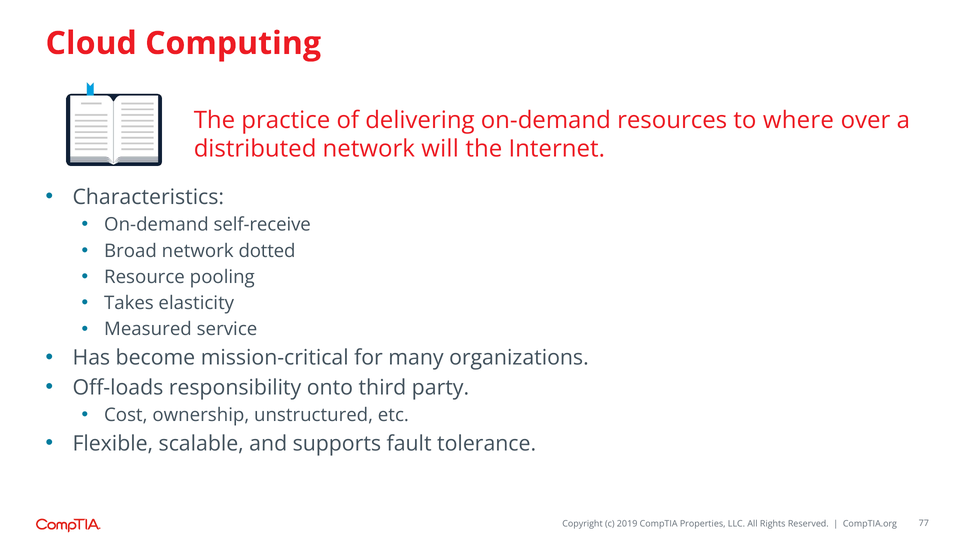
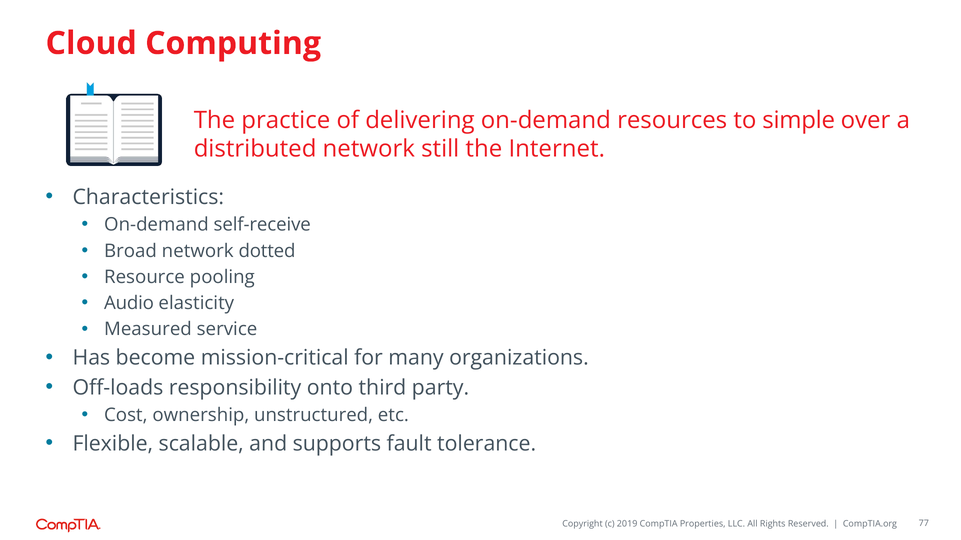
where: where -> simple (799, 120)
will: will -> still (440, 149)
Takes: Takes -> Audio (129, 304)
